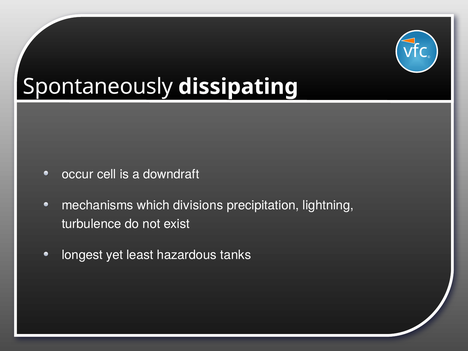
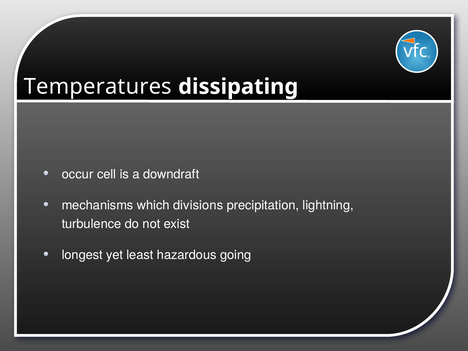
Spontaneously: Spontaneously -> Temperatures (98, 87)
tanks: tanks -> going (236, 255)
